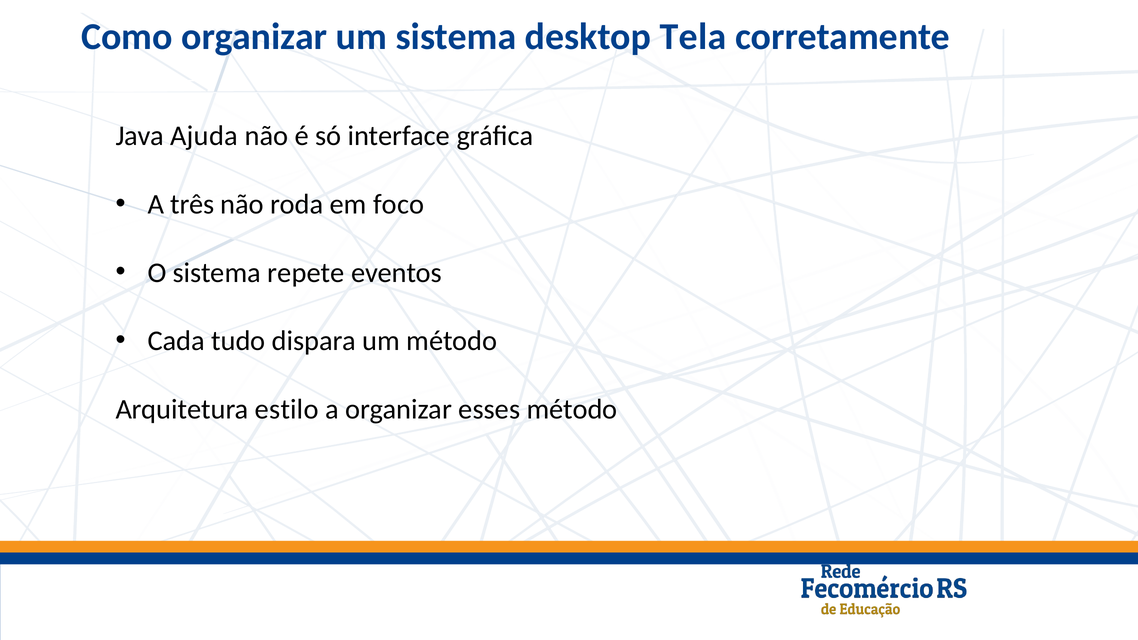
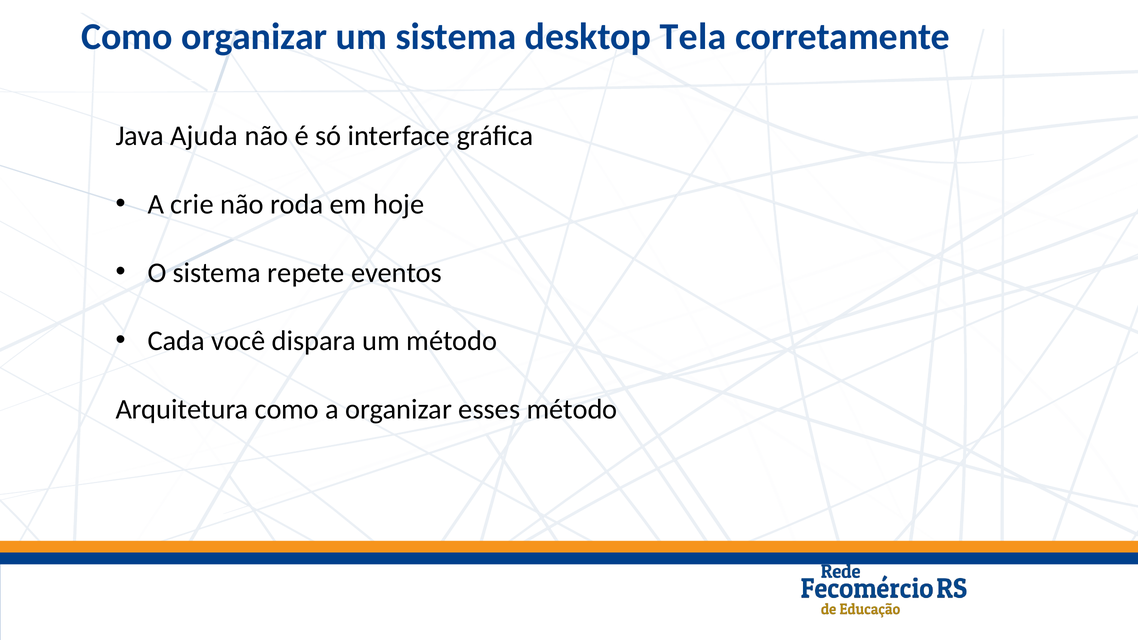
três: três -> crie (192, 204)
foco: foco -> hoje (399, 204)
tudo: tudo -> você (238, 341)
Arquitetura estilo: estilo -> como (287, 409)
